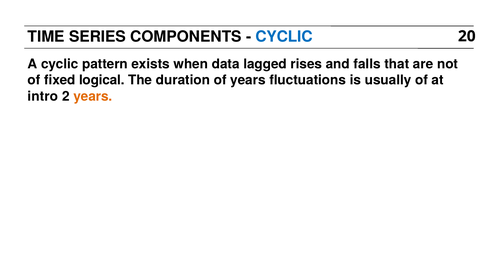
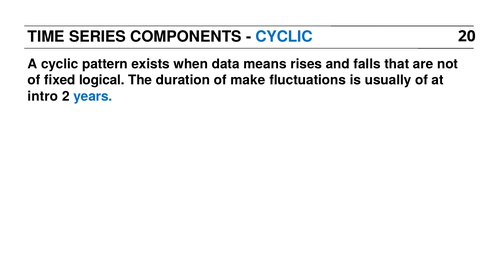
lagged: lagged -> means (265, 64)
of years: years -> make (248, 80)
years colour: orange -> blue (93, 96)
